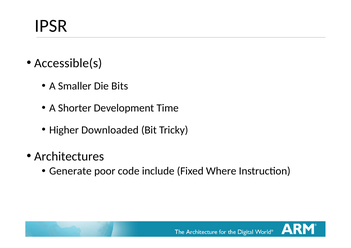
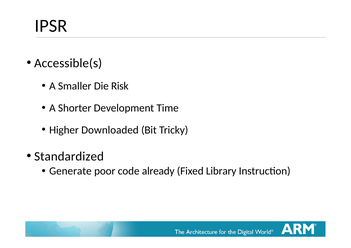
Bits: Bits -> Risk (120, 86)
Architectures: Architectures -> Standardized (69, 156)
include: include -> already (158, 171)
Where: Where -> Library (221, 171)
